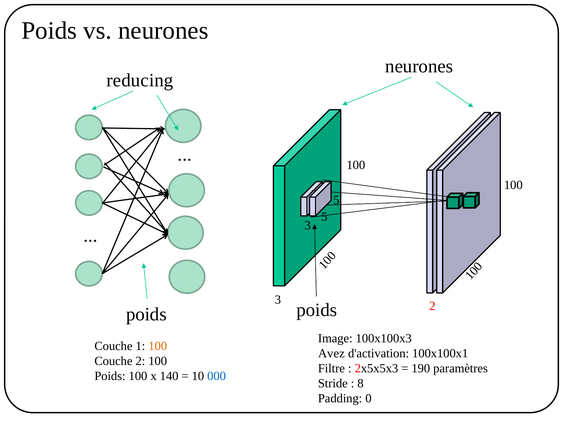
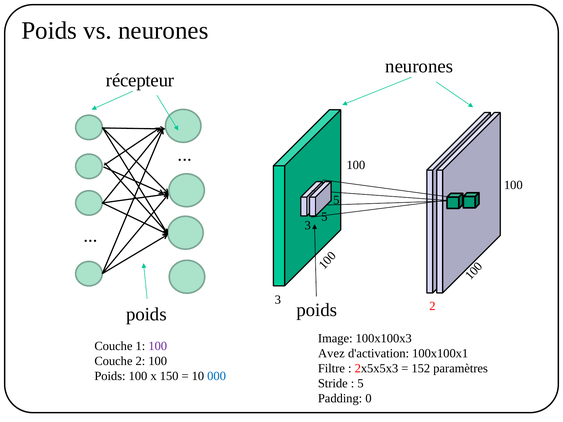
reducing: reducing -> récepteur (140, 80)
100 colour: orange -> purple (158, 346)
190: 190 -> 152 (421, 369)
140: 140 -> 150 (169, 376)
8: 8 -> 5 (361, 384)
